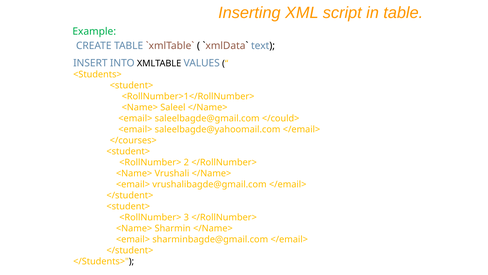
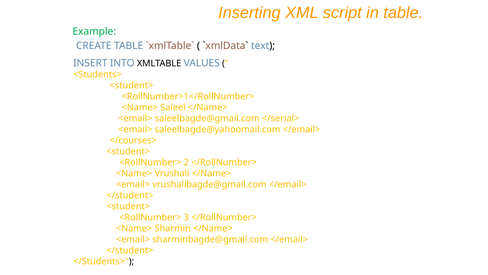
</could>: </could> -> </serial> (281, 118)
